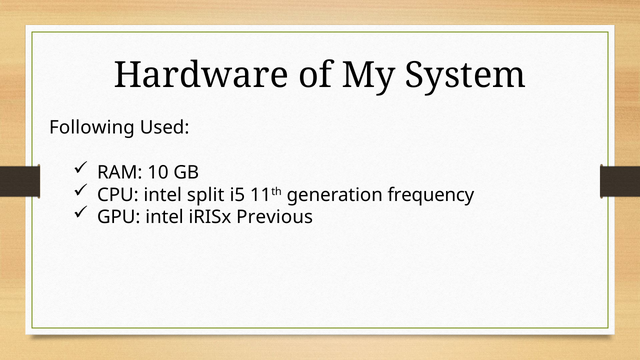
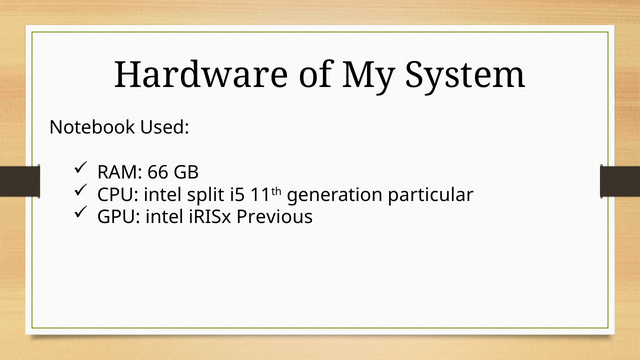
Following: Following -> Notebook (92, 128)
10: 10 -> 66 (158, 172)
frequency: frequency -> particular (431, 195)
